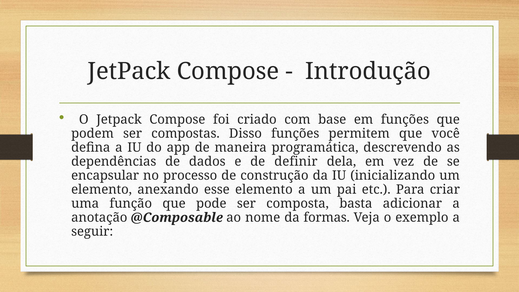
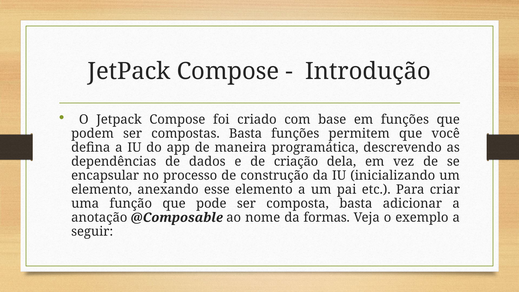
compostas Disso: Disso -> Basta (246, 134)
definir: definir -> criação (296, 162)
